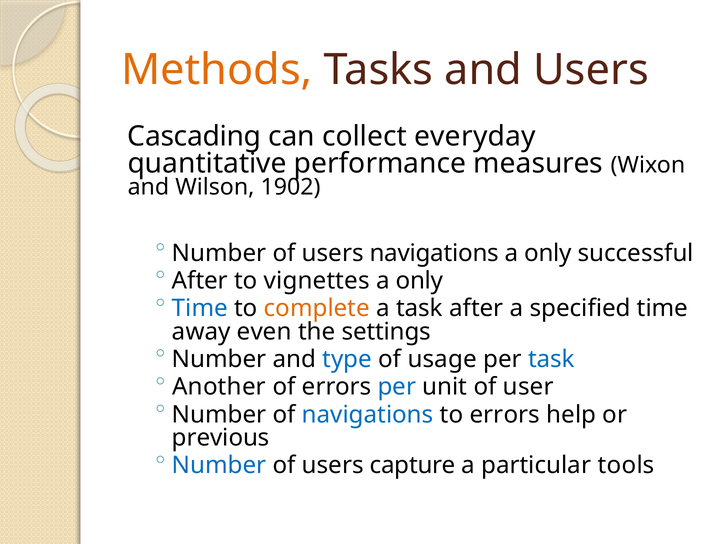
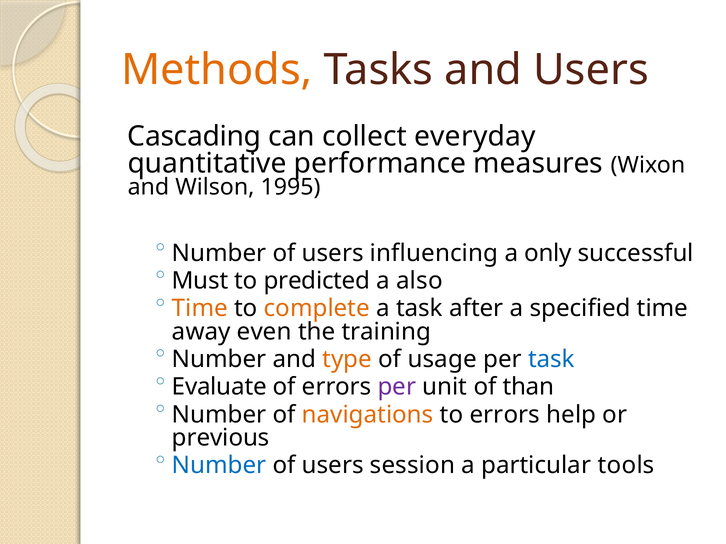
1902: 1902 -> 1995 (290, 187)
users navigations: navigations -> influencing (434, 253)
After: After -> Must (200, 281)
vignettes: vignettes -> predicted (317, 281)
only: only -> also (419, 281)
Time colour: blue -> orange (200, 309)
settings: settings -> training (386, 332)
type colour: blue -> orange (347, 360)
Another: Another -> Evaluate (219, 387)
per colour: blue -> purple (397, 387)
user: user -> than (529, 387)
navigations colour: blue -> orange (368, 415)
capture: capture -> session (412, 466)
